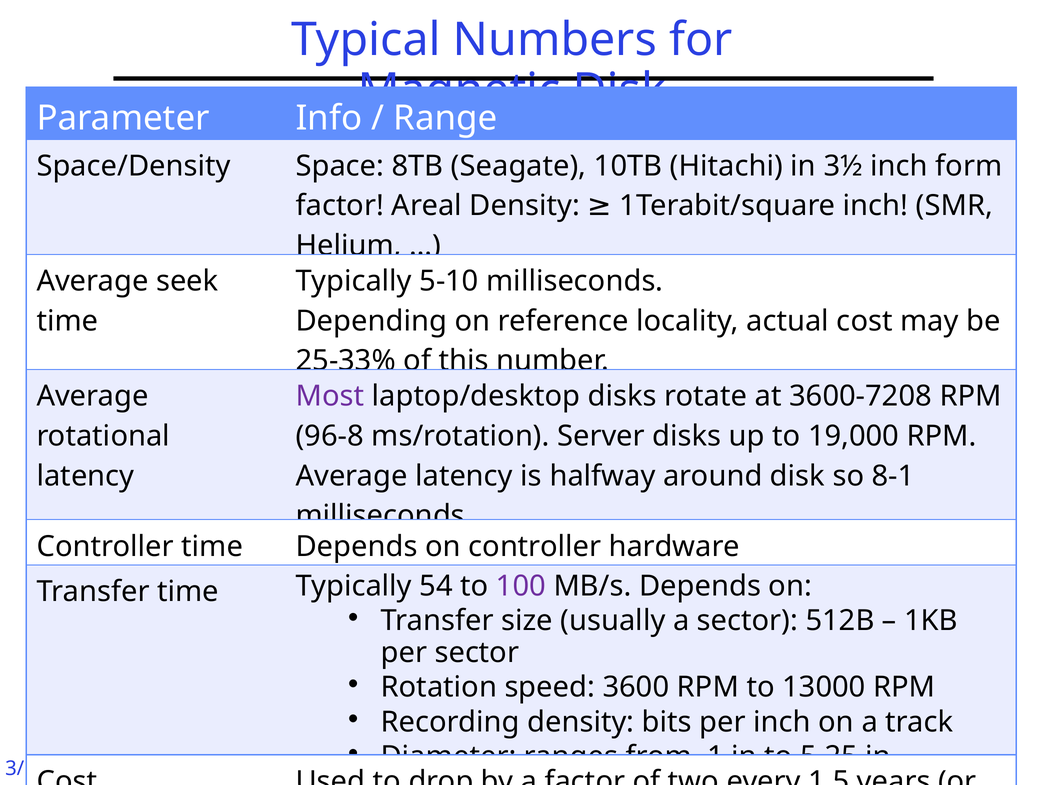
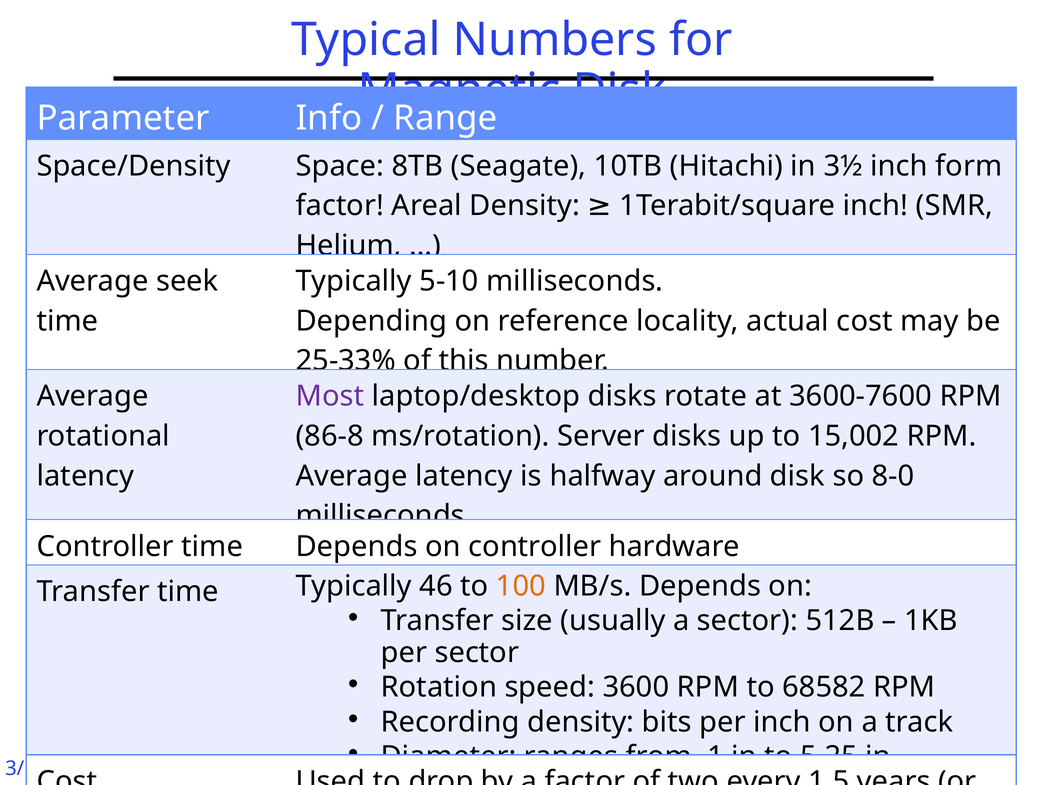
3600-7208: 3600-7208 -> 3600-7600 (861, 396)
96-8: 96-8 -> 86-8 (330, 436)
19,000: 19,000 -> 15,002 (854, 436)
8-1: 8-1 -> 8-0 (893, 476)
54: 54 -> 46 (436, 586)
100 colour: purple -> orange (521, 586)
13000: 13000 -> 68582 (824, 687)
